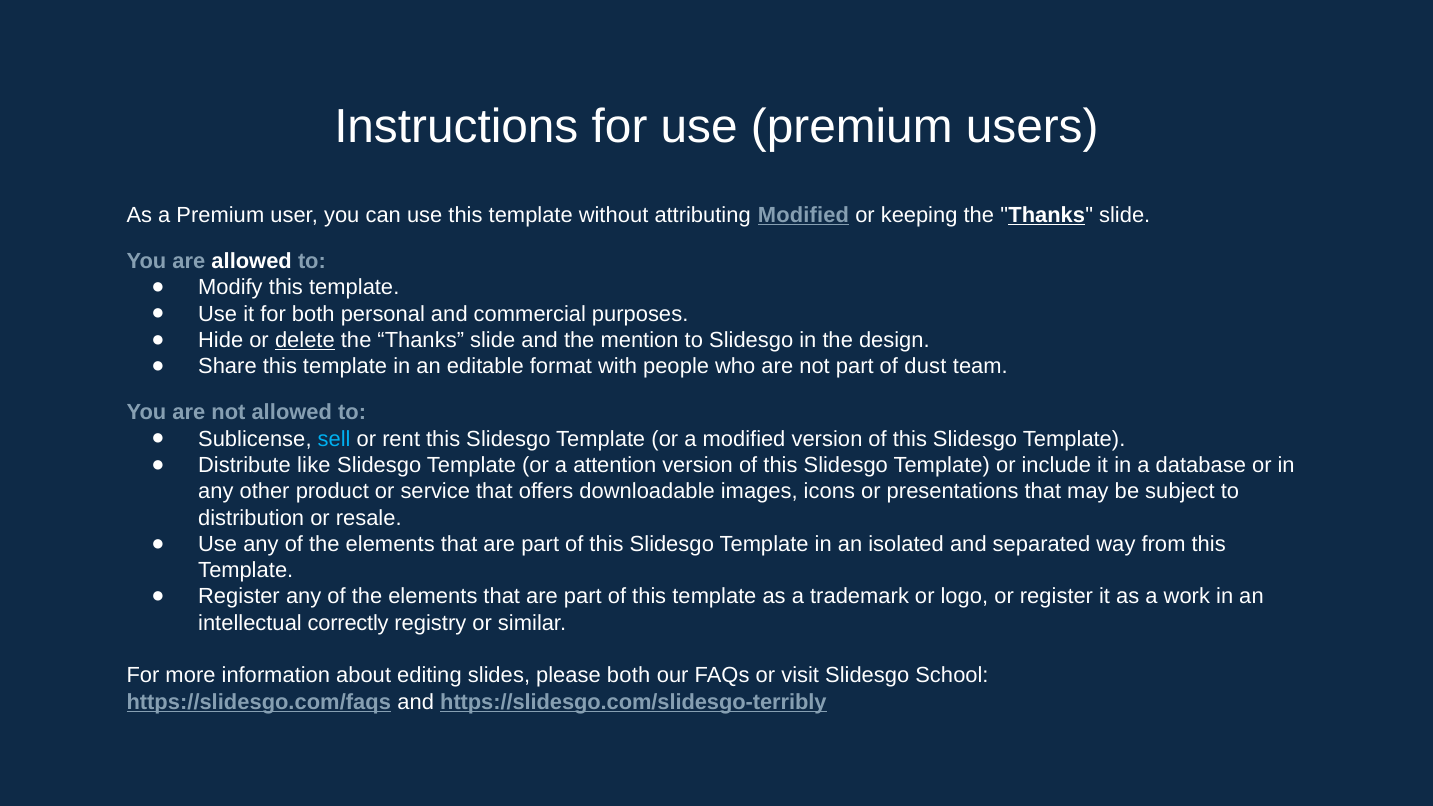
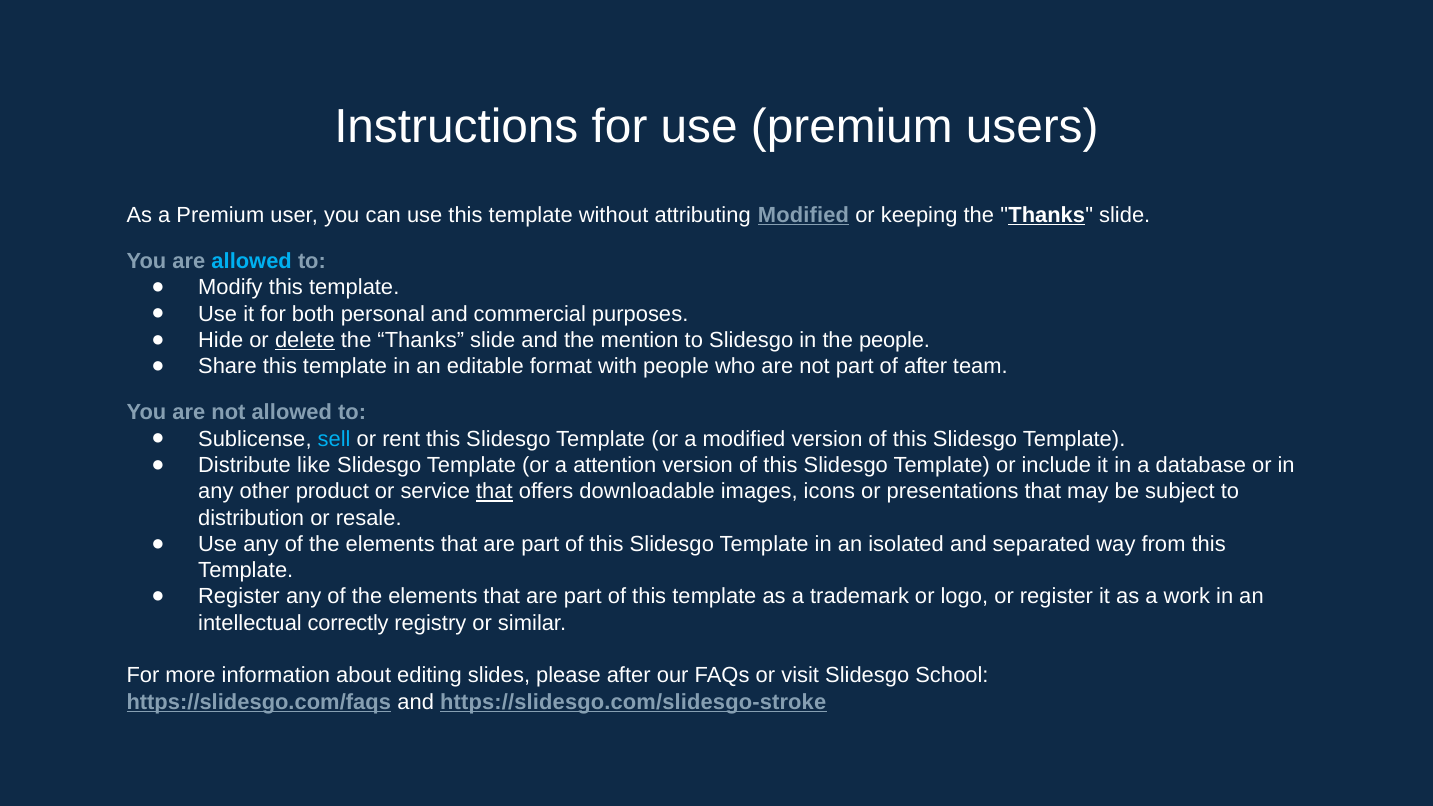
allowed colour: white -> light blue (252, 261)
the design: design -> people (894, 340)
of dust: dust -> after (926, 366)
that underline: none -> present (494, 492)
please both: both -> after (629, 676)
https://slidesgo.com/slidesgo-terribly: https://slidesgo.com/slidesgo-terribly -> https://slidesgo.com/slidesgo-stroke (633, 702)
